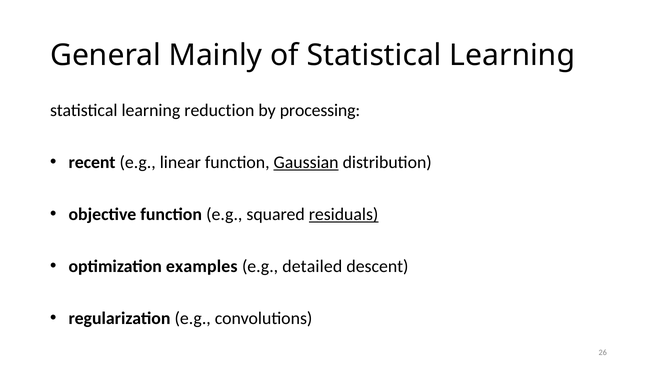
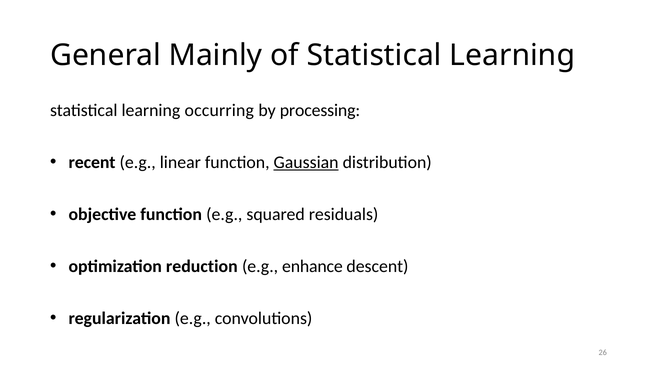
reduction: reduction -> occurring (219, 110)
residuals underline: present -> none (344, 215)
examples: examples -> reduction (202, 267)
detailed: detailed -> enhance (312, 267)
